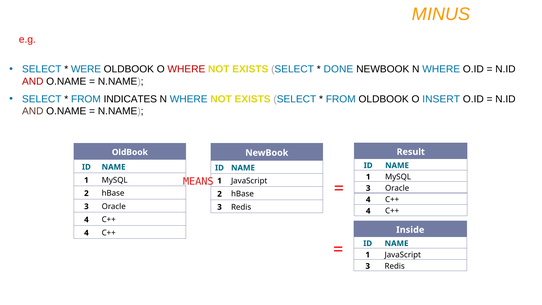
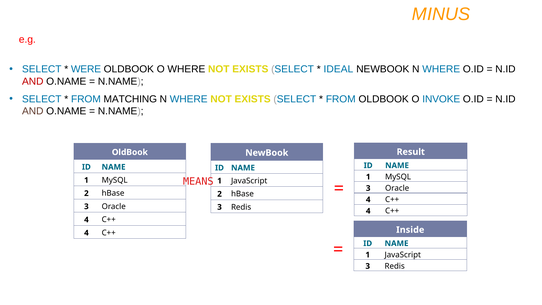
WHERE colour: red -> black (186, 69)
DONE: DONE -> IDEAL (338, 69)
INDICATES: INDICATES -> MATCHING (130, 99)
INSERT: INSERT -> INVOKE (441, 99)
